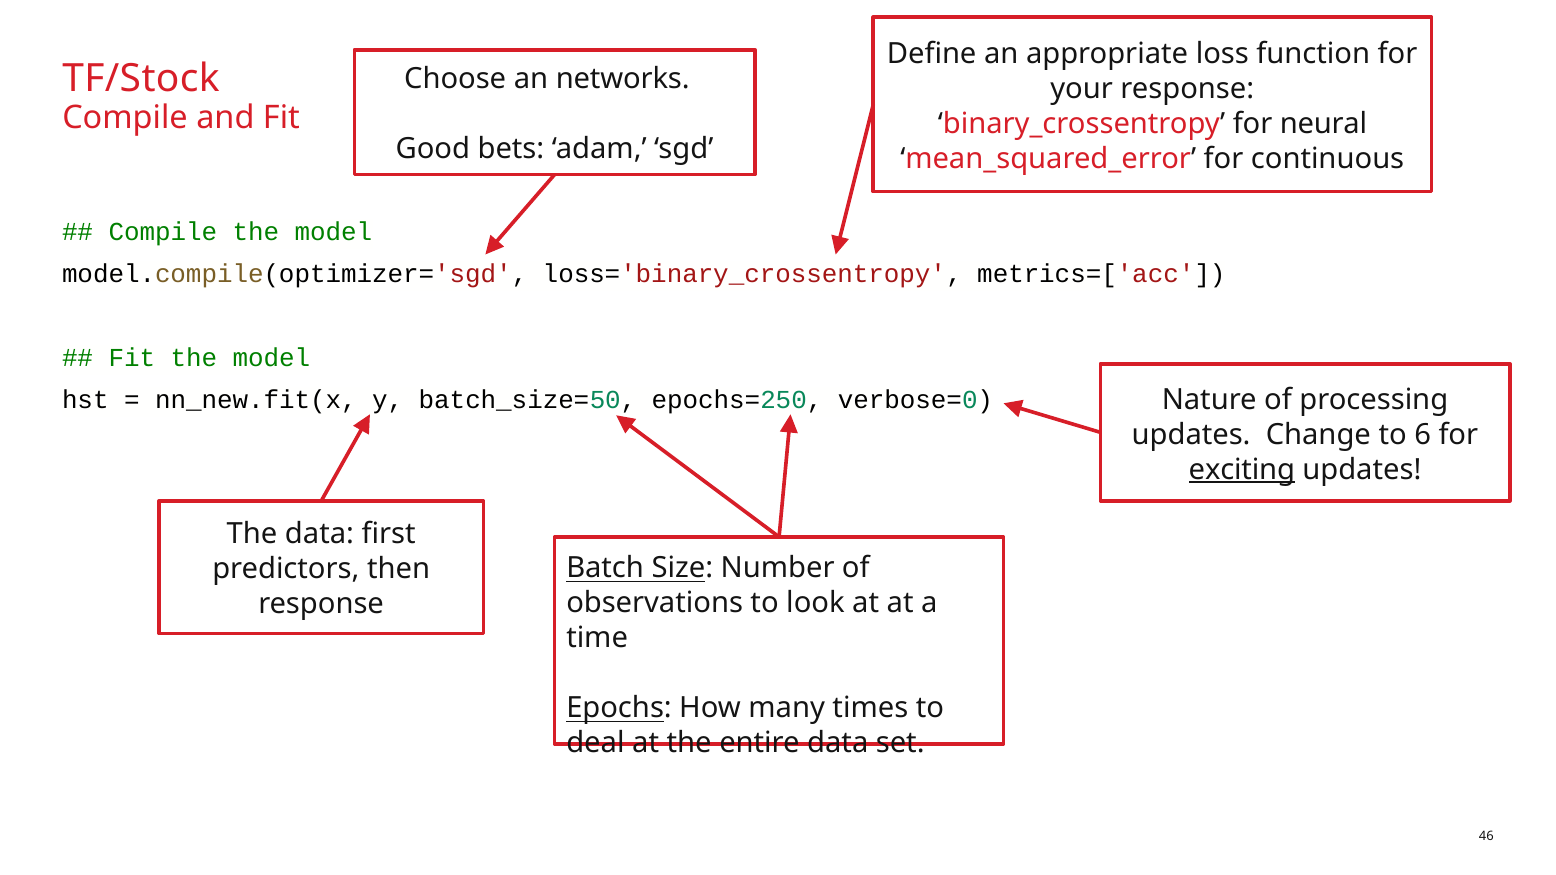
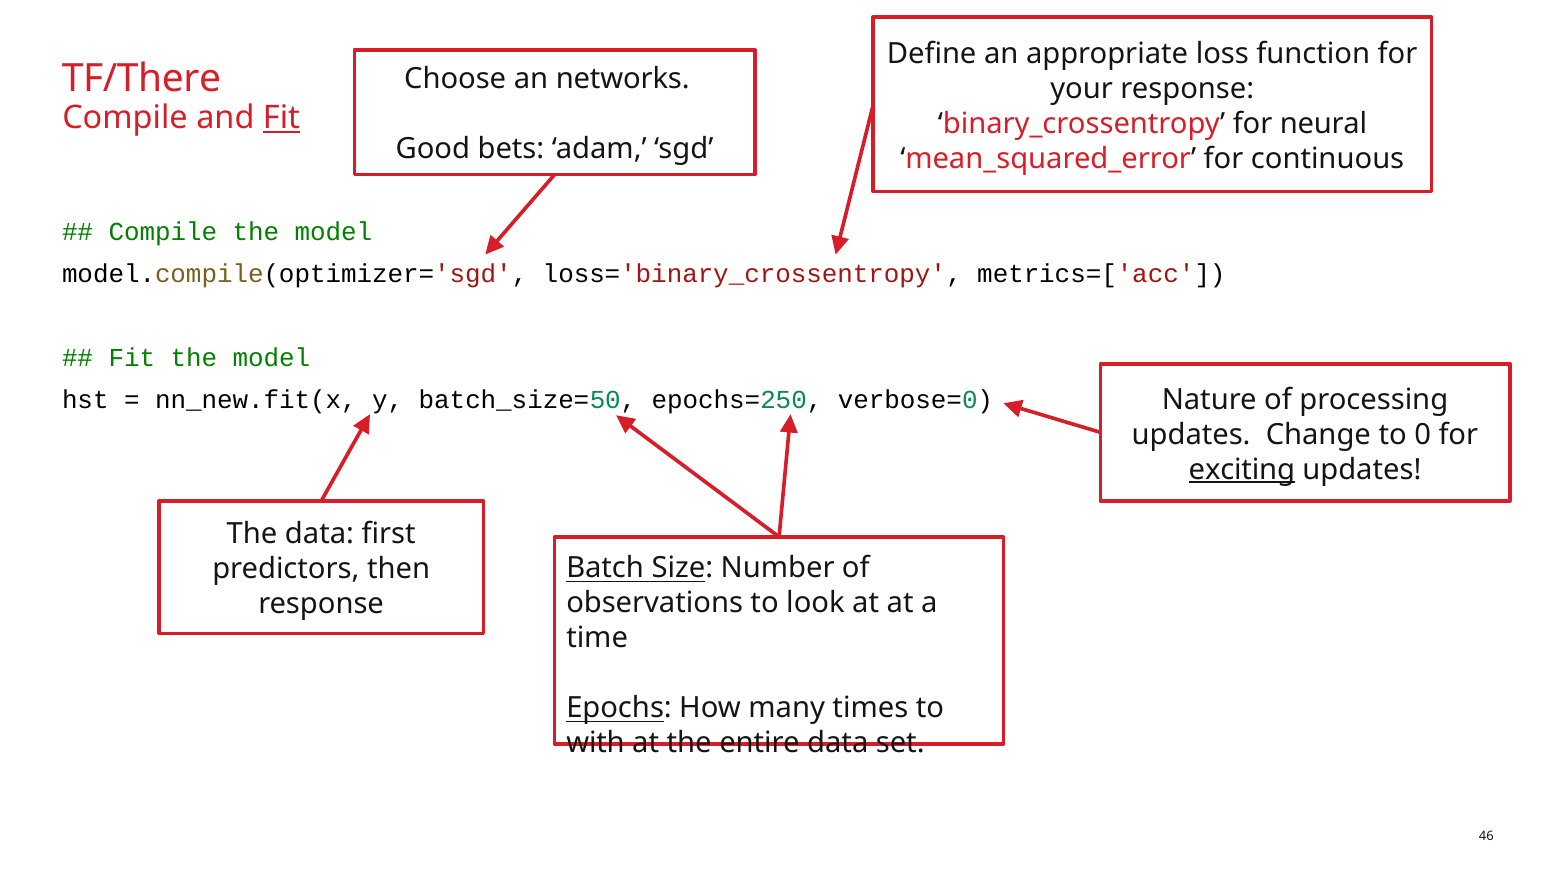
TF/Stock: TF/Stock -> TF/There (141, 79)
Fit underline: none -> present (281, 118)
6: 6 -> 0 (1423, 435)
deal: deal -> with (596, 743)
